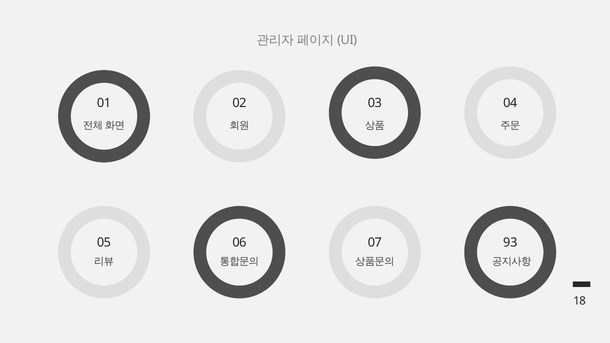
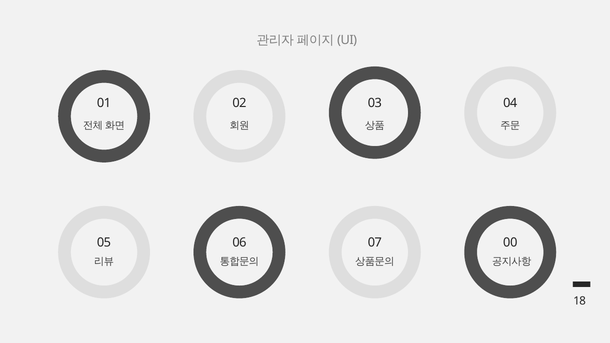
93: 93 -> 00 (510, 242)
